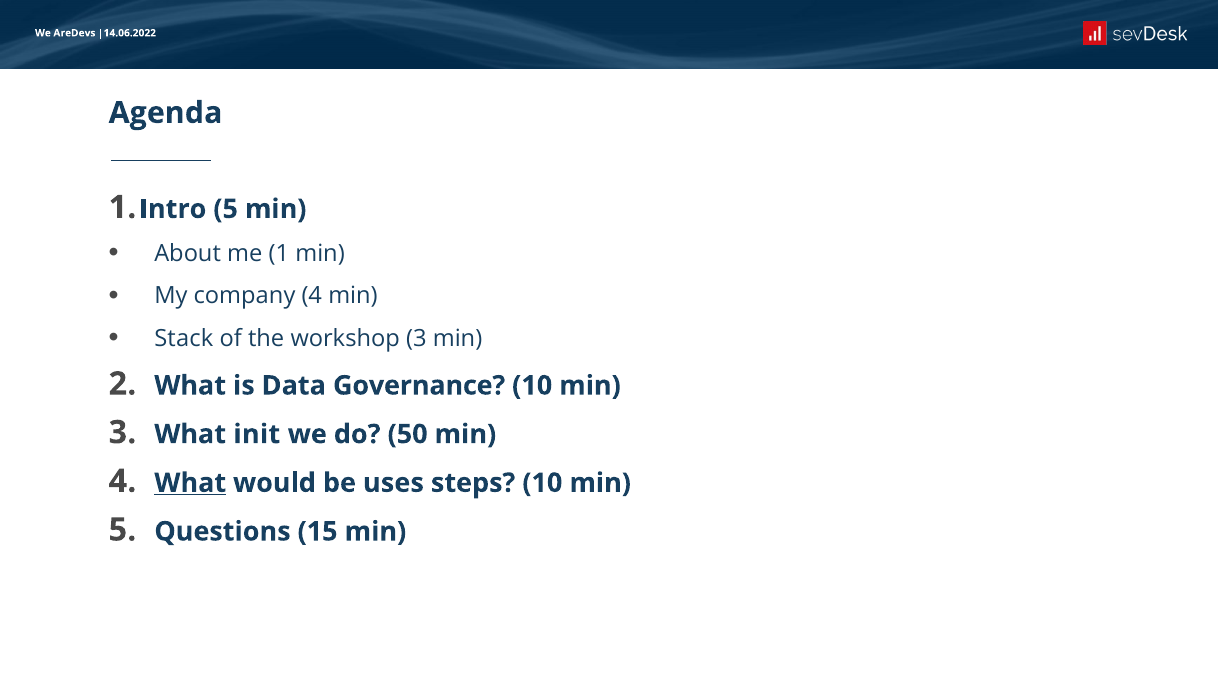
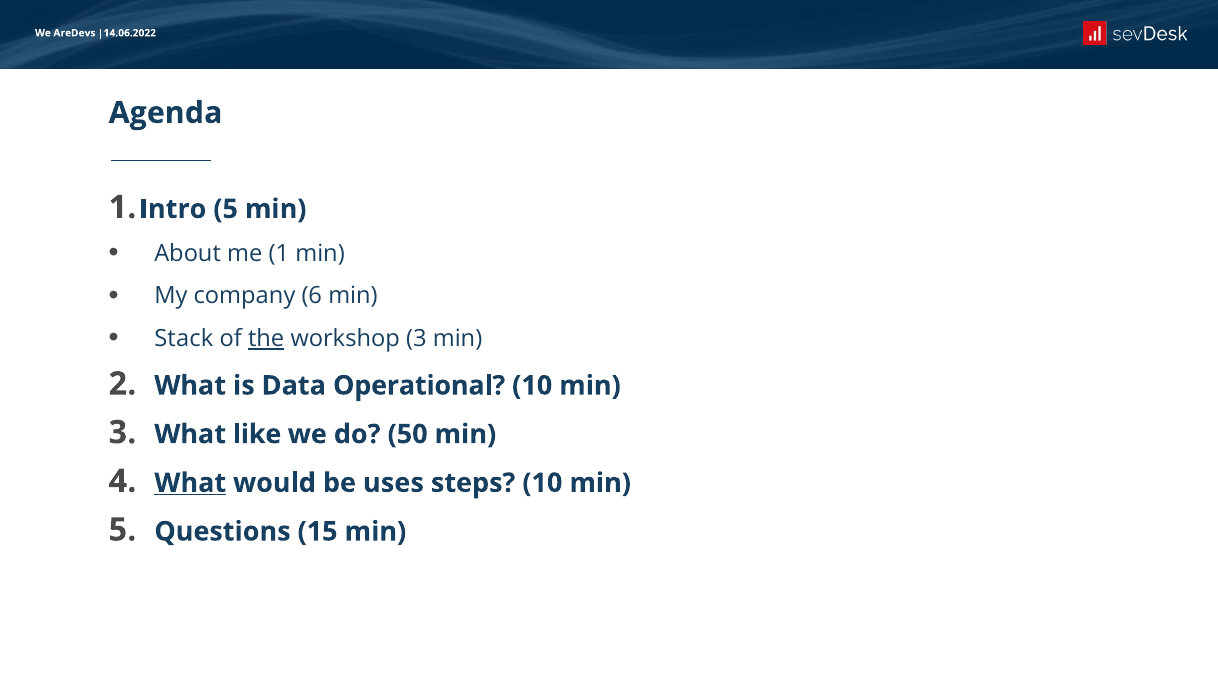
company 4: 4 -> 6 (312, 296)
the underline: none -> present (266, 339)
Governance: Governance -> Operational (419, 386)
init: init -> like (257, 434)
